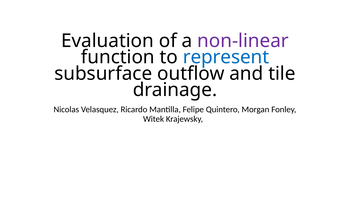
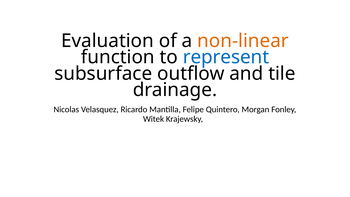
non-linear colour: purple -> orange (243, 41)
